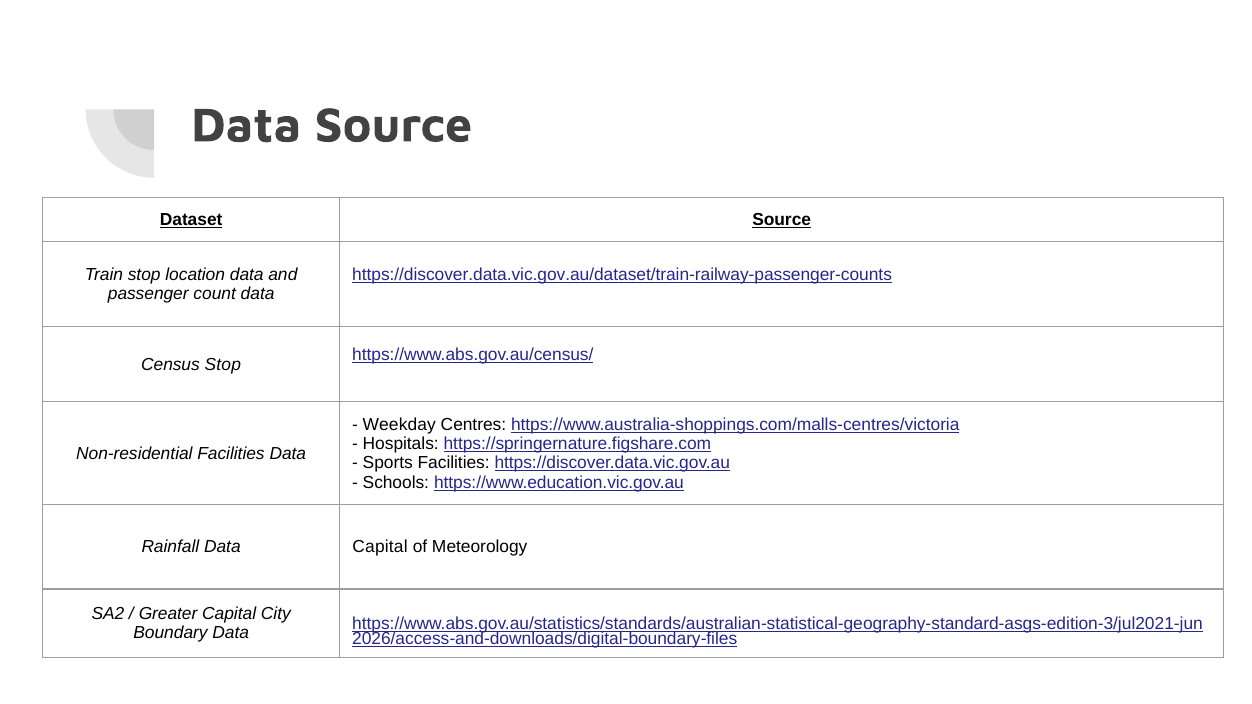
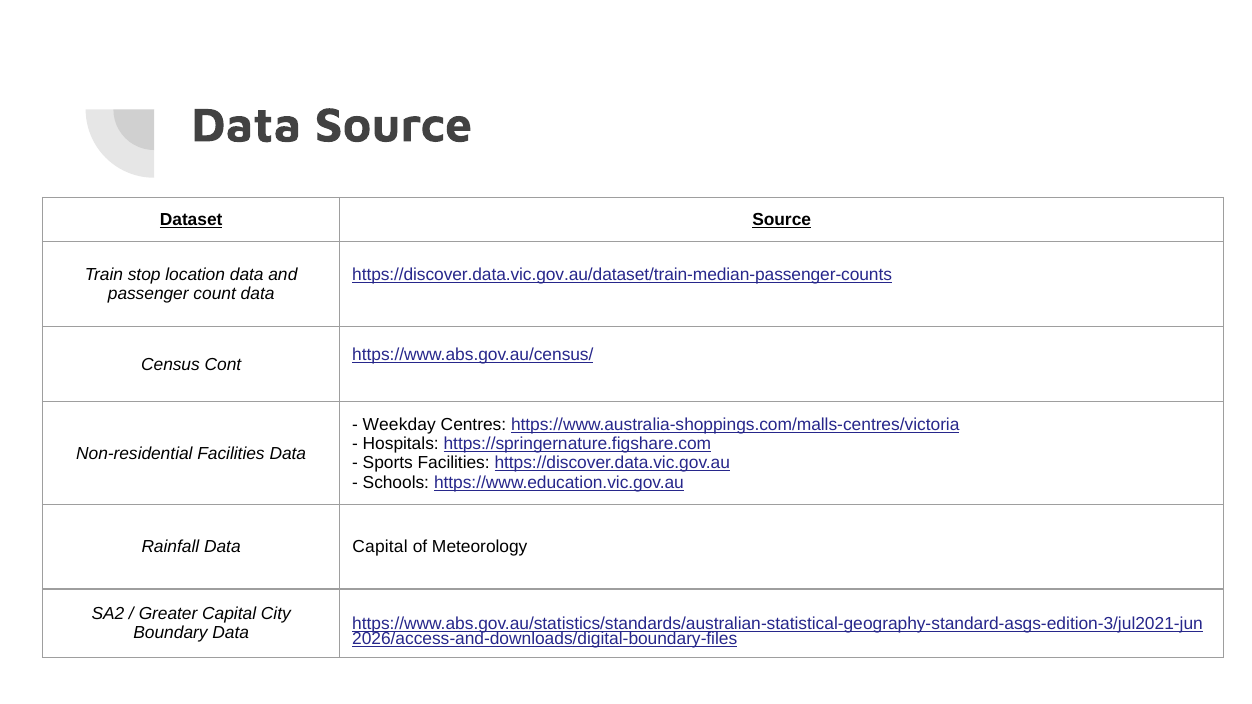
https://discover.data.vic.gov.au/dataset/train-railway-passenger-counts: https://discover.data.vic.gov.au/dataset/train-railway-passenger-counts -> https://discover.data.vic.gov.au/dataset/train-median-passenger-counts (622, 275)
Census Stop: Stop -> Cont (223, 364)
